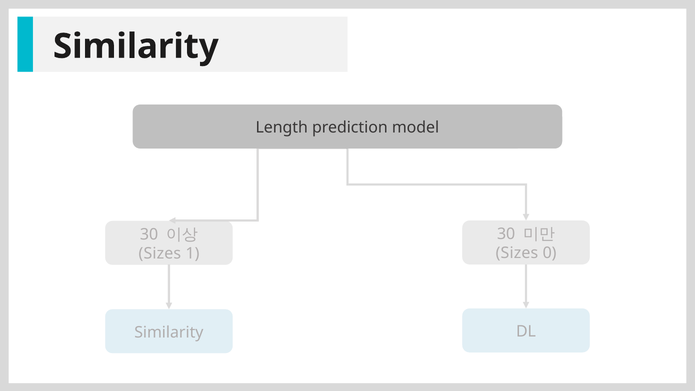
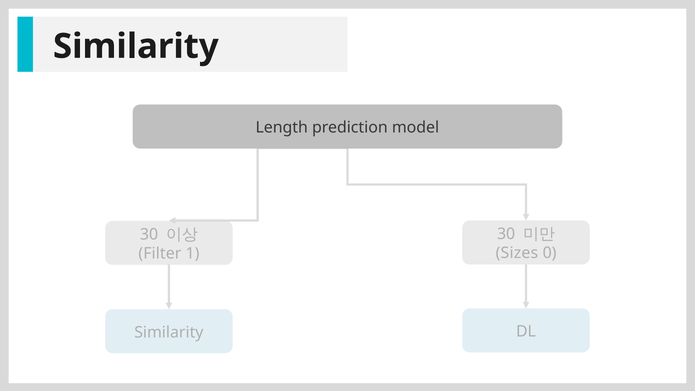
Sizes: Sizes -> Filter (160, 253)
